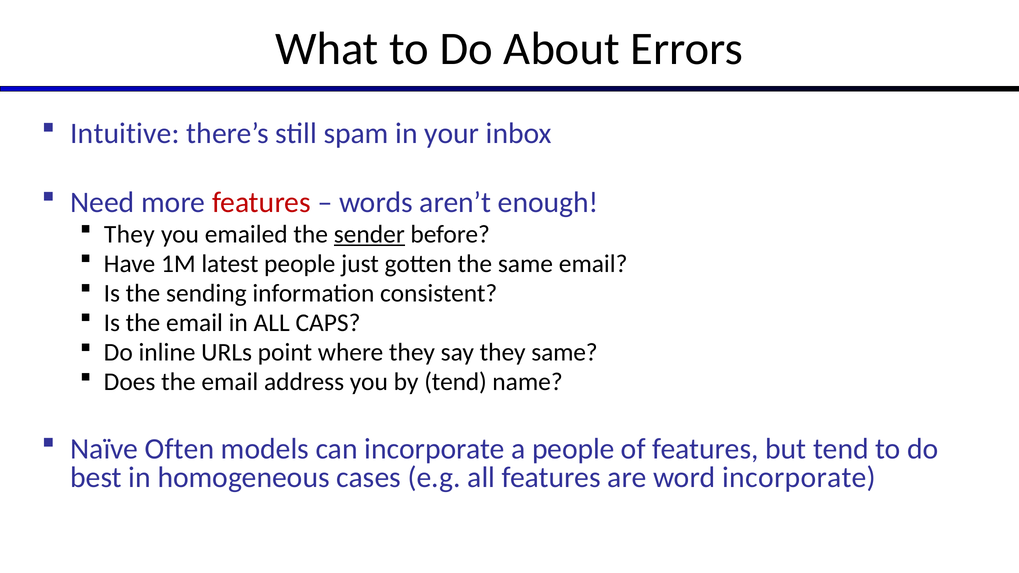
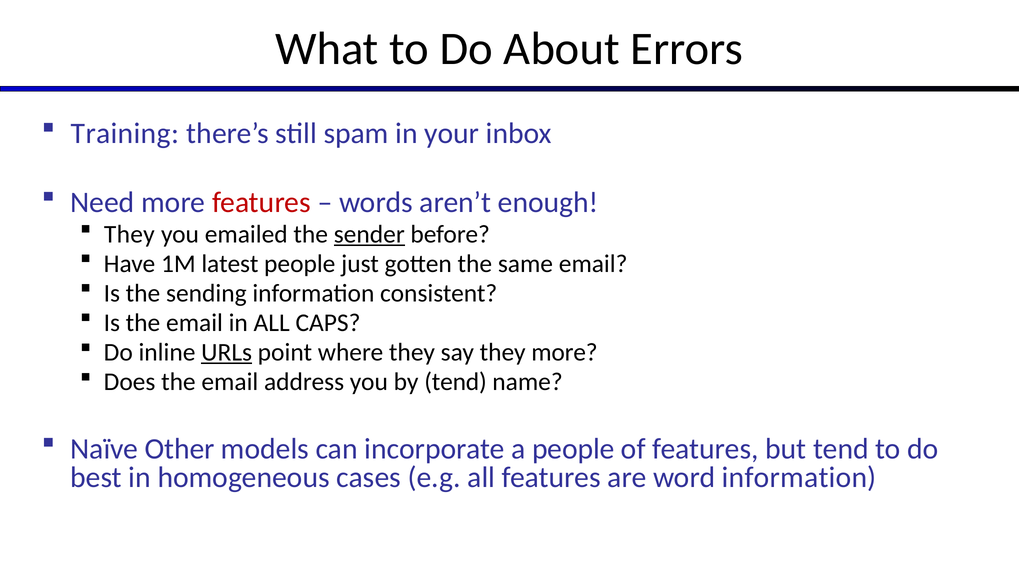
Intuitive: Intuitive -> Training (125, 134)
URLs underline: none -> present (227, 353)
they same: same -> more (564, 353)
Often: Often -> Other (180, 449)
word incorporate: incorporate -> information (799, 477)
